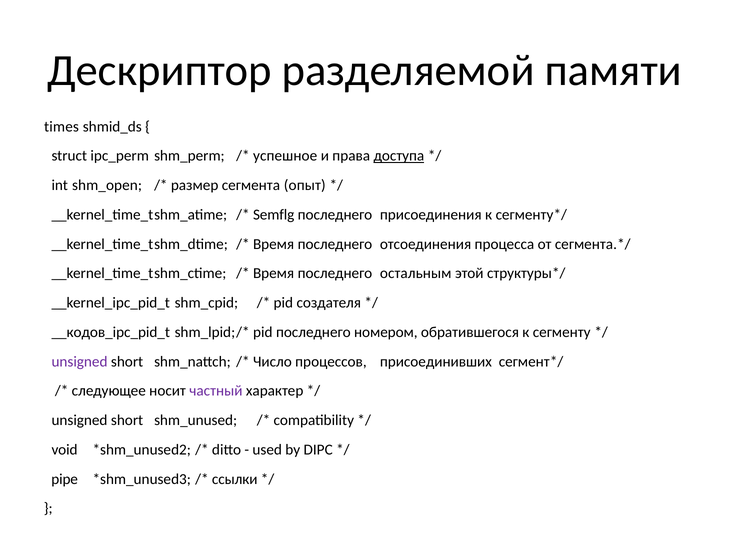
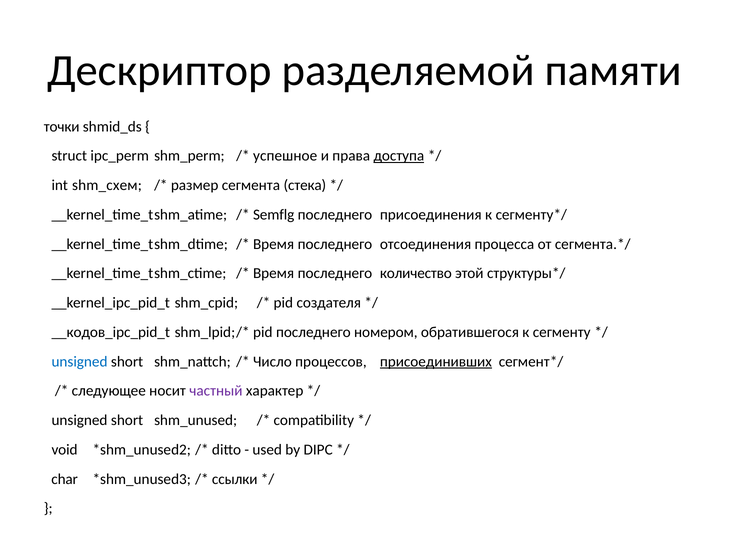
times: times -> точки (62, 127)
shm_open: shm_open -> shm_схем (107, 185)
опыт: опыт -> стека (305, 185)
остальным: остальным -> количество (416, 274)
unsigned colour: purple -> blue (79, 362)
присоединивших underline: none -> present (436, 362)
pipe: pipe -> char (65, 479)
